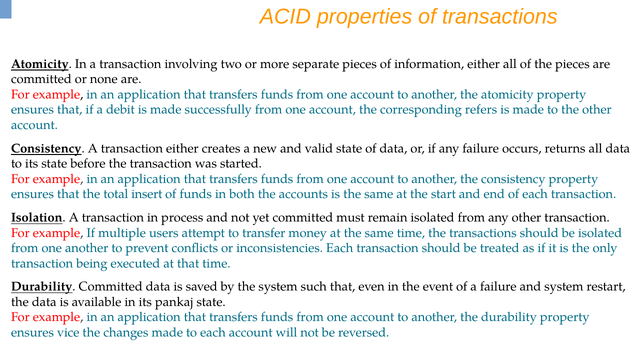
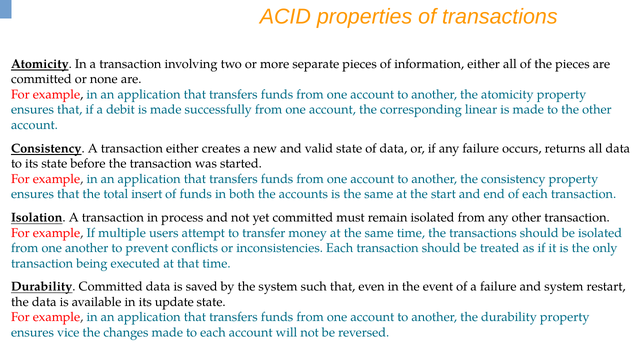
refers: refers -> linear (481, 110)
pankaj: pankaj -> update (174, 302)
